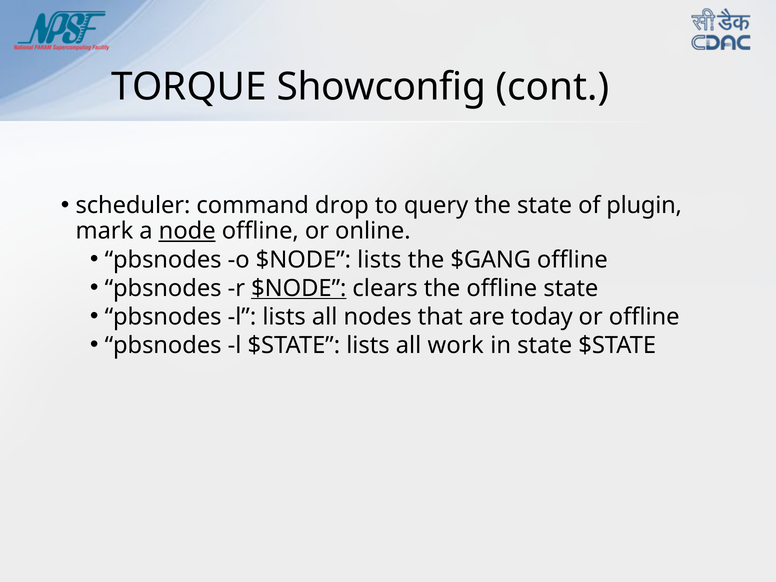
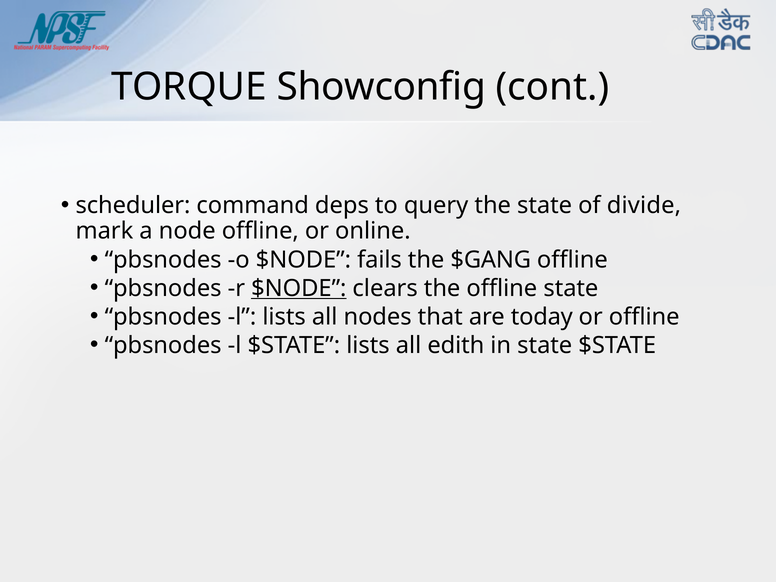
drop: drop -> deps (342, 205)
plugin: plugin -> divide (644, 205)
node underline: present -> none (187, 231)
$NODE lists: lists -> fails (380, 260)
work: work -> edith (456, 345)
